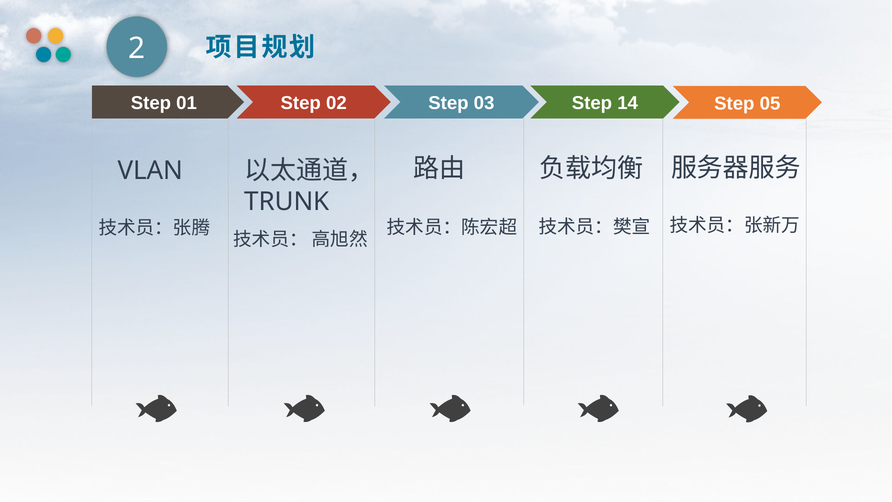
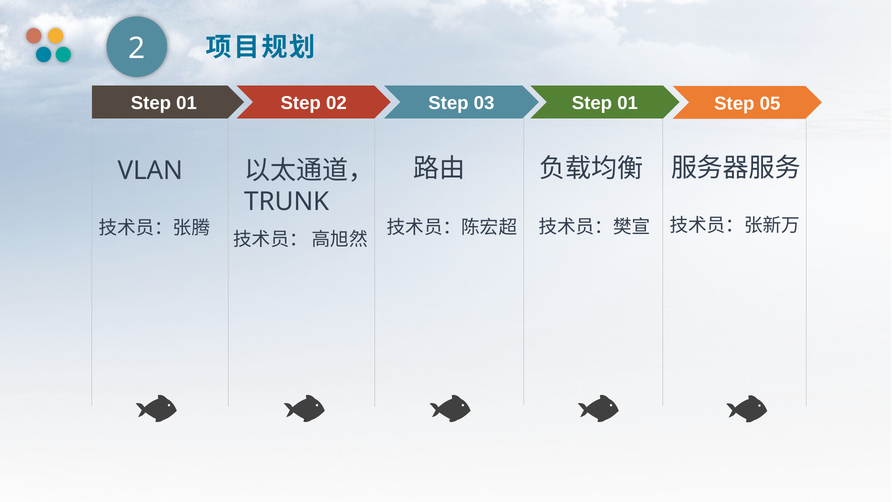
03 Step 14: 14 -> 01 (628, 103)
